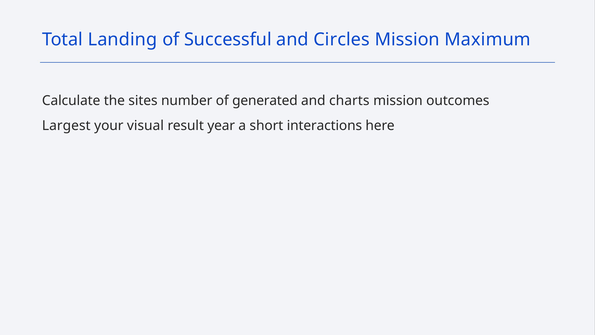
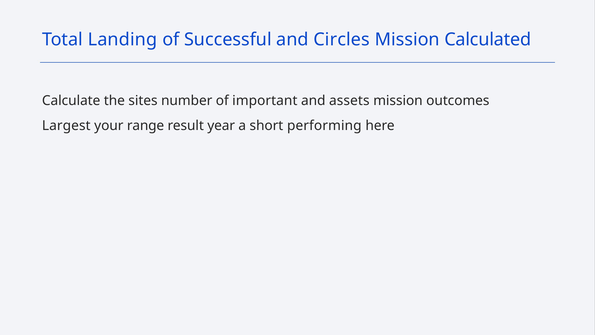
Maximum: Maximum -> Calculated (488, 40)
generated: generated -> important (265, 100)
charts: charts -> assets (349, 100)
visual: visual -> range (146, 125)
interactions: interactions -> performing (324, 125)
